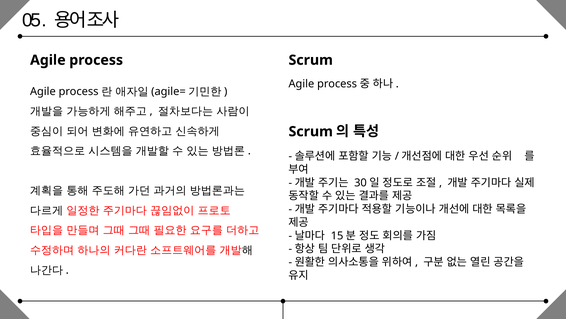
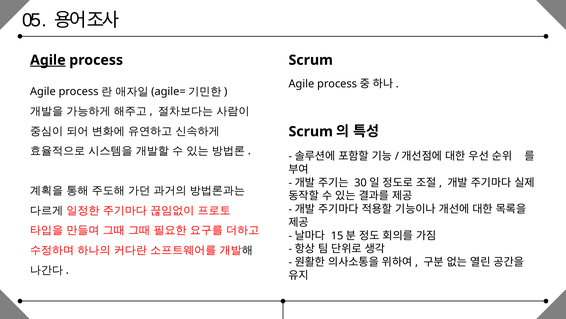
Agile underline: none -> present (48, 60)
